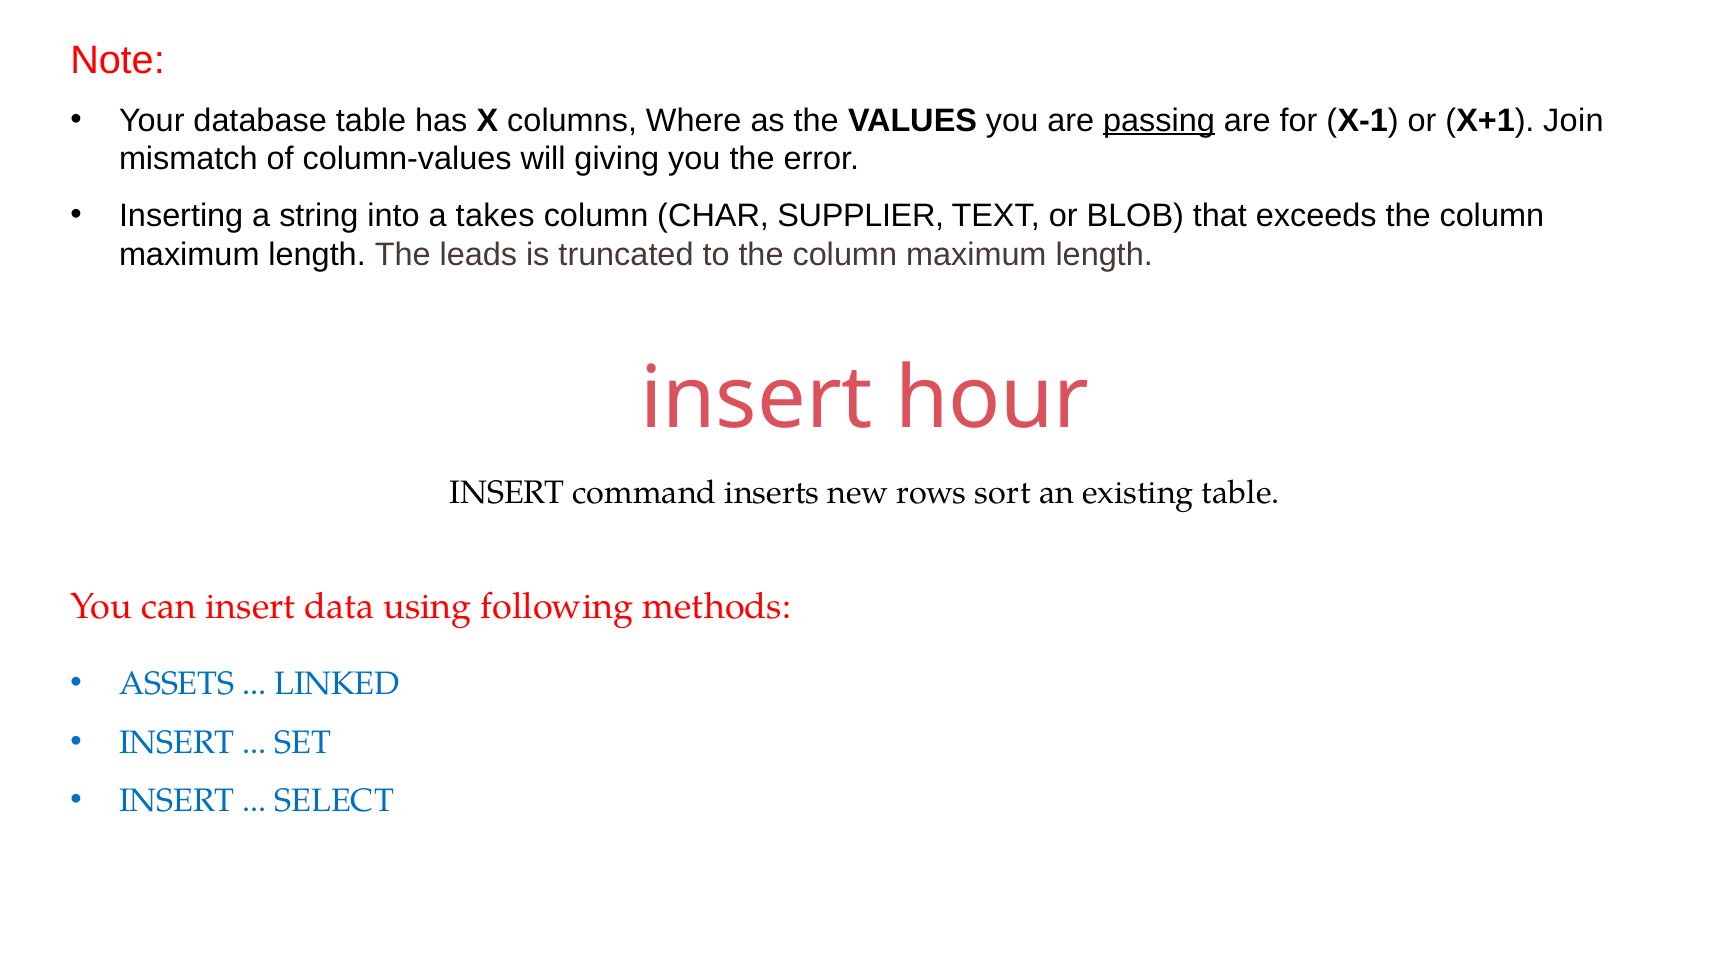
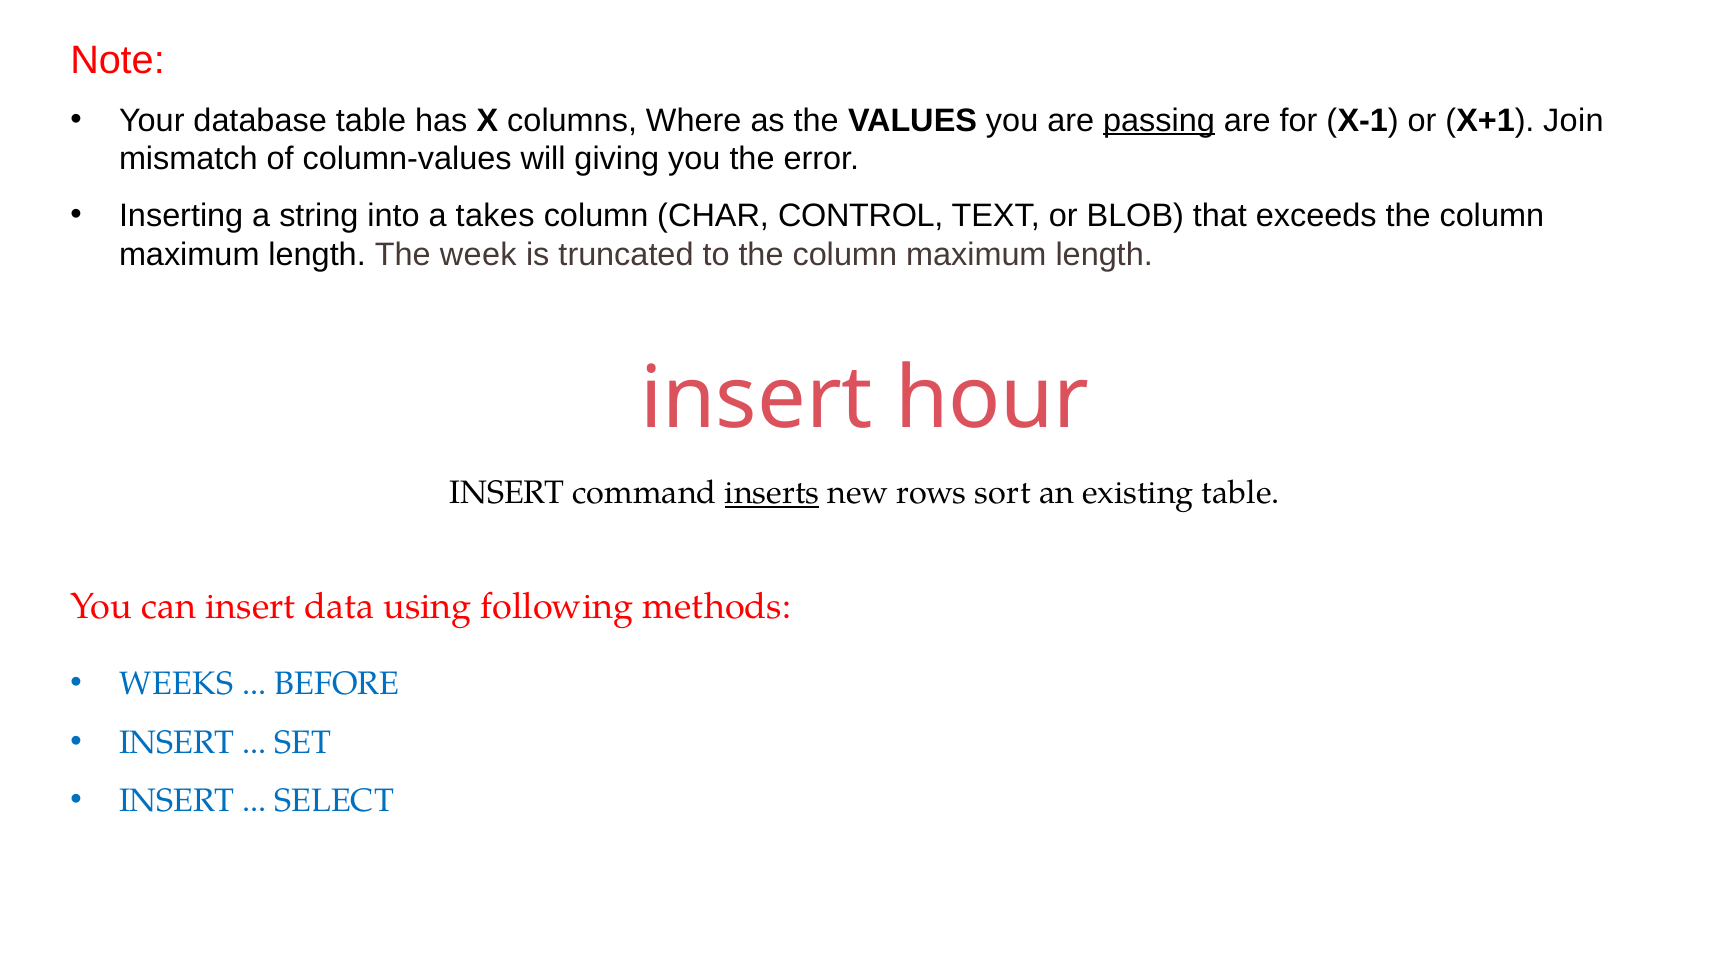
SUPPLIER: SUPPLIER -> CONTROL (861, 215)
leads: leads -> week (478, 254)
inserts underline: none -> present (772, 493)
ASSETS: ASSETS -> WEEKS (176, 684)
LINKED: LINKED -> BEFORE (337, 684)
